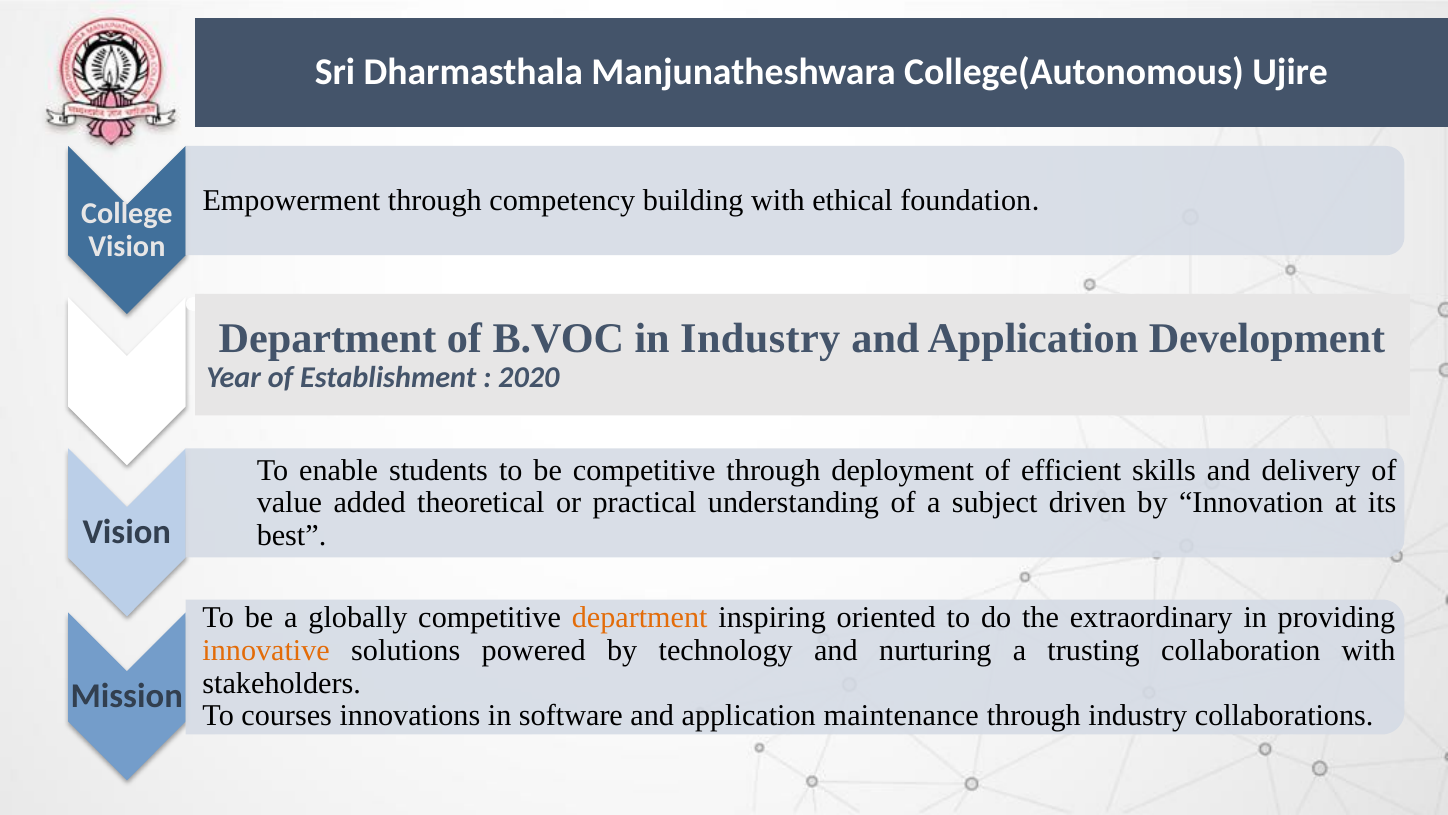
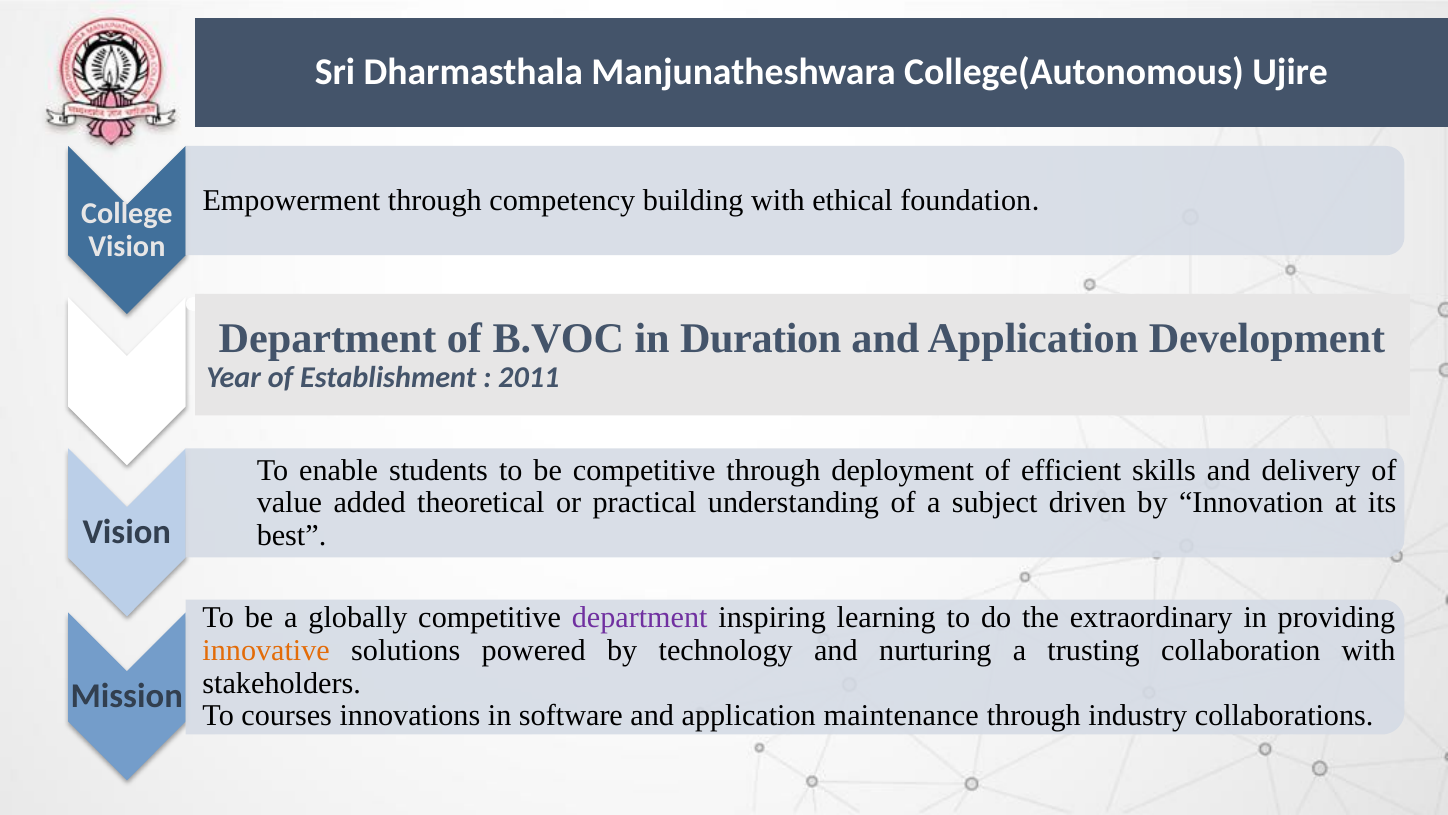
in Industry: Industry -> Duration (761, 338)
2020: 2020 -> 2011 (529, 377)
department colour: orange -> purple (640, 618)
oriented: oriented -> learning (886, 618)
